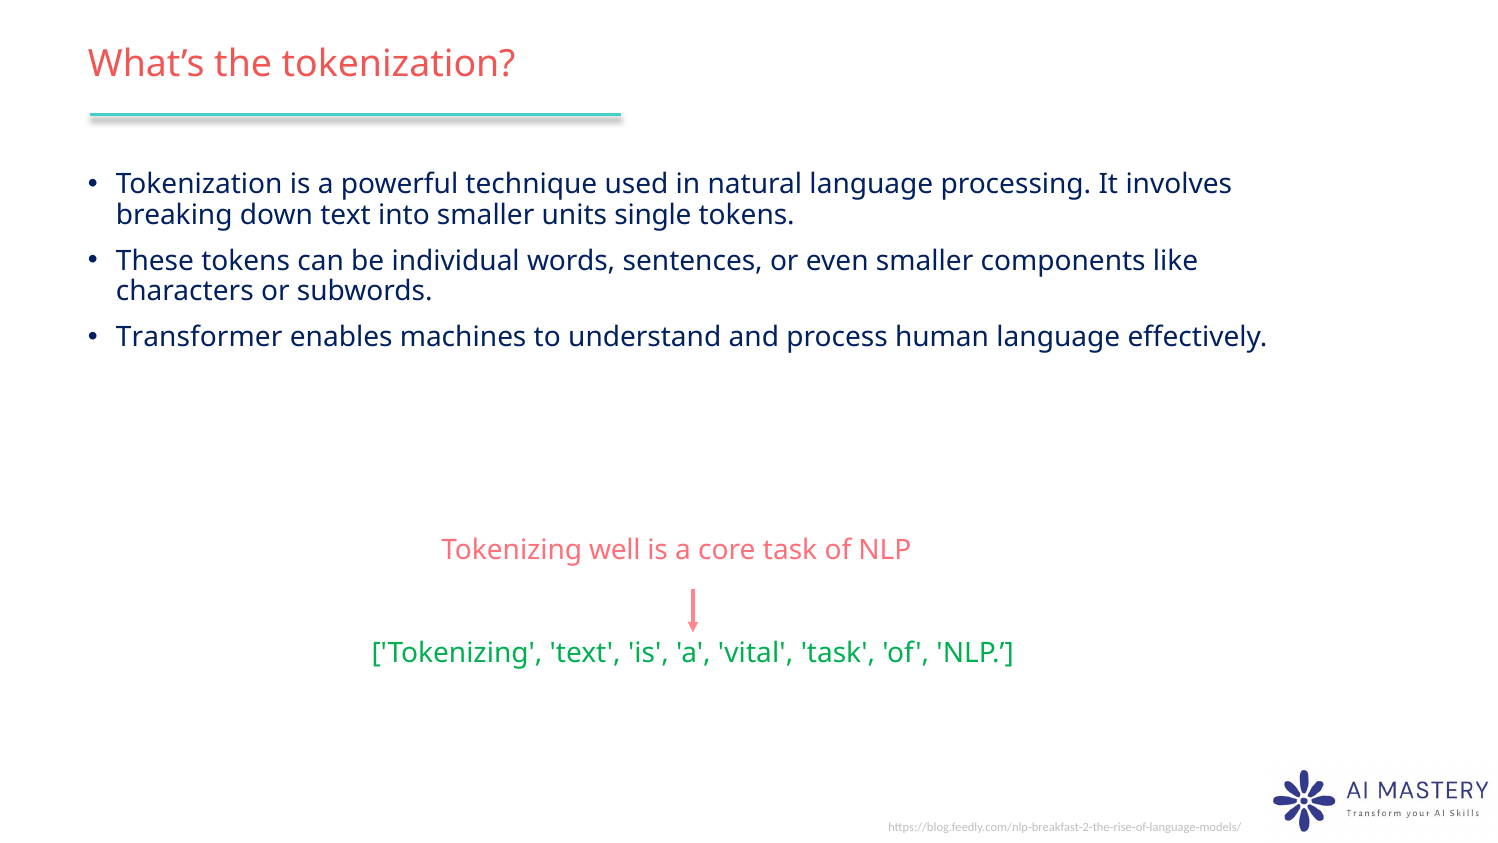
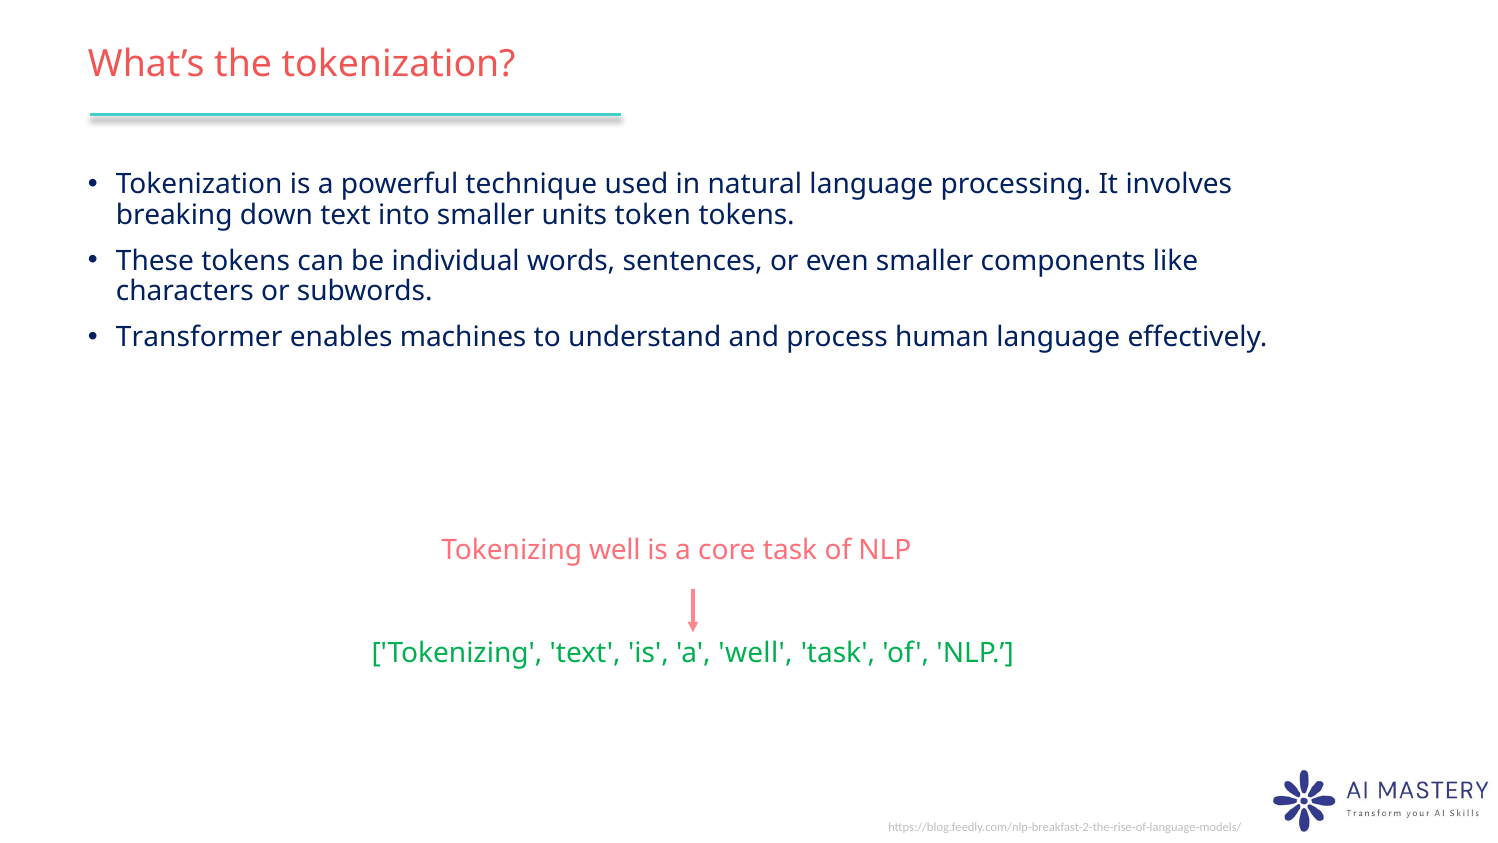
single: single -> token (653, 215)
a vital: vital -> well (756, 653)
